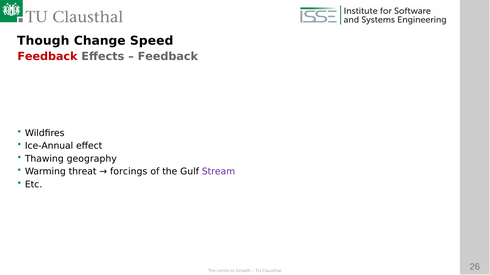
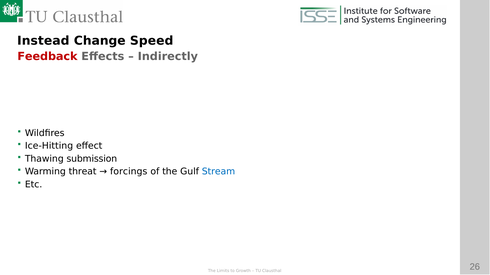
Though: Though -> Instead (43, 41)
Feedback: Feedback -> Indirectly (168, 57)
Ice-Annual: Ice-Annual -> Ice-Hitting (49, 146)
geography: geography -> submission (92, 159)
Stream colour: purple -> blue (218, 172)
